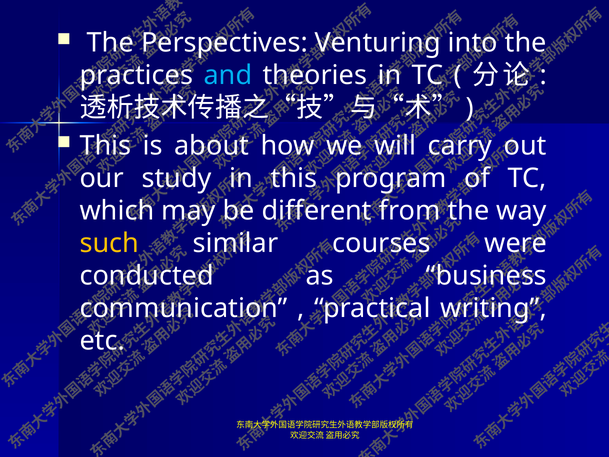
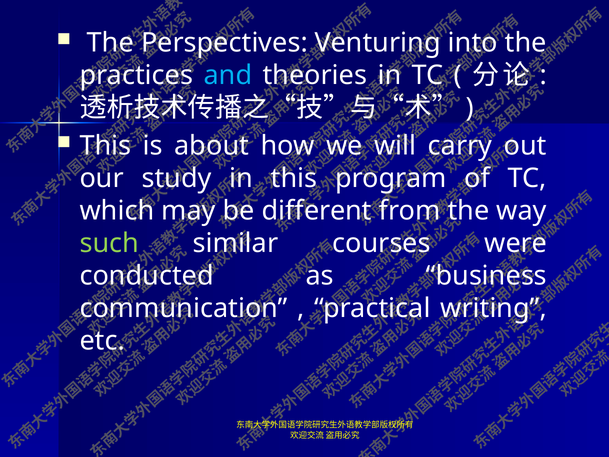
such colour: yellow -> light green (109, 243)
